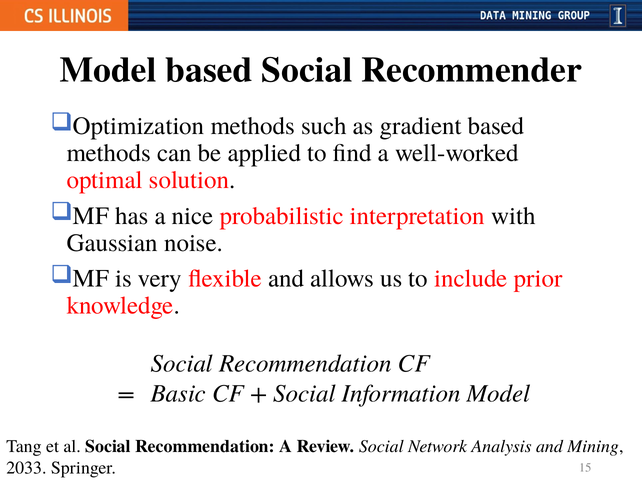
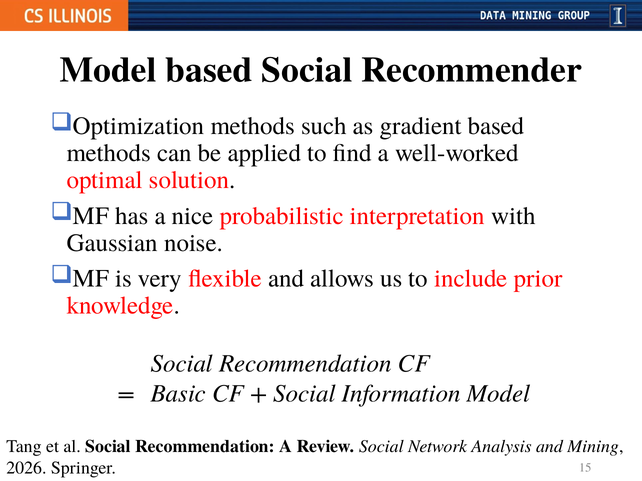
2033: 2033 -> 2026 (26, 468)
